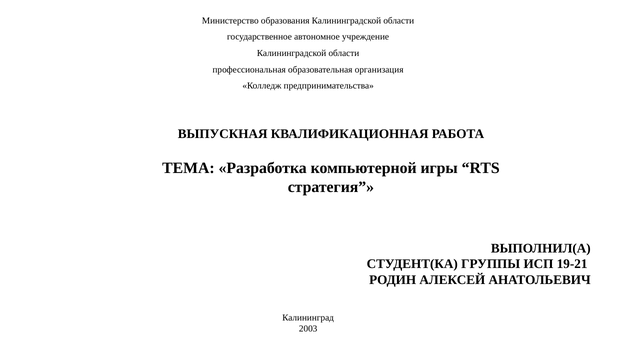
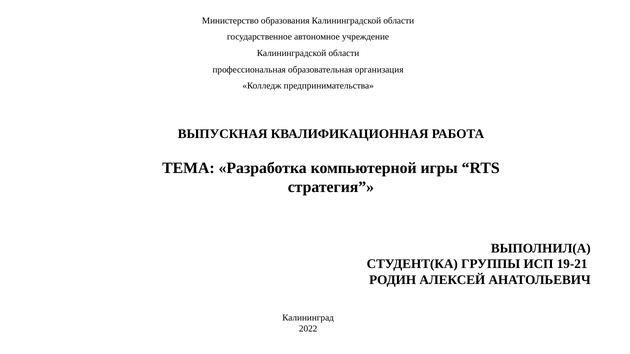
2003: 2003 -> 2022 (308, 329)
